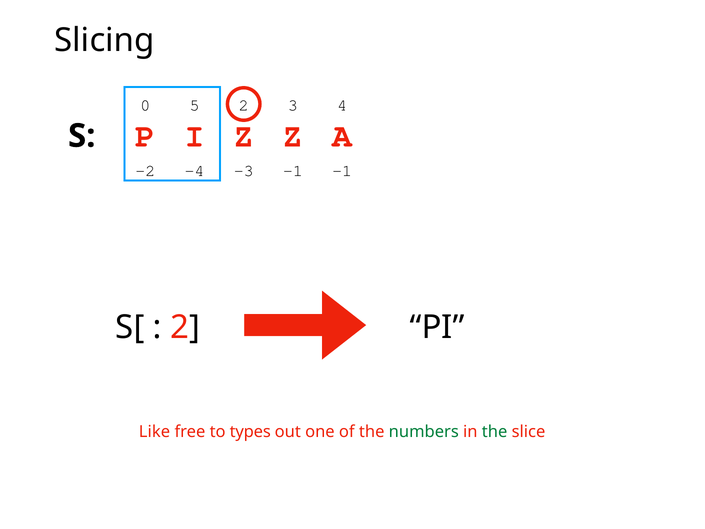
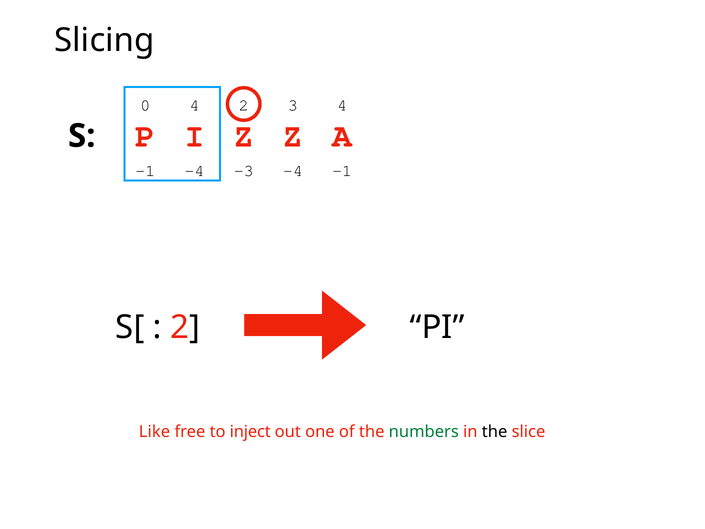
0 5: 5 -> 4 (194, 105)
-2: -2 -> -1 (145, 171)
-3 -1: -1 -> -4 (293, 171)
types: types -> inject (250, 432)
the colour: green -> black (495, 432)
